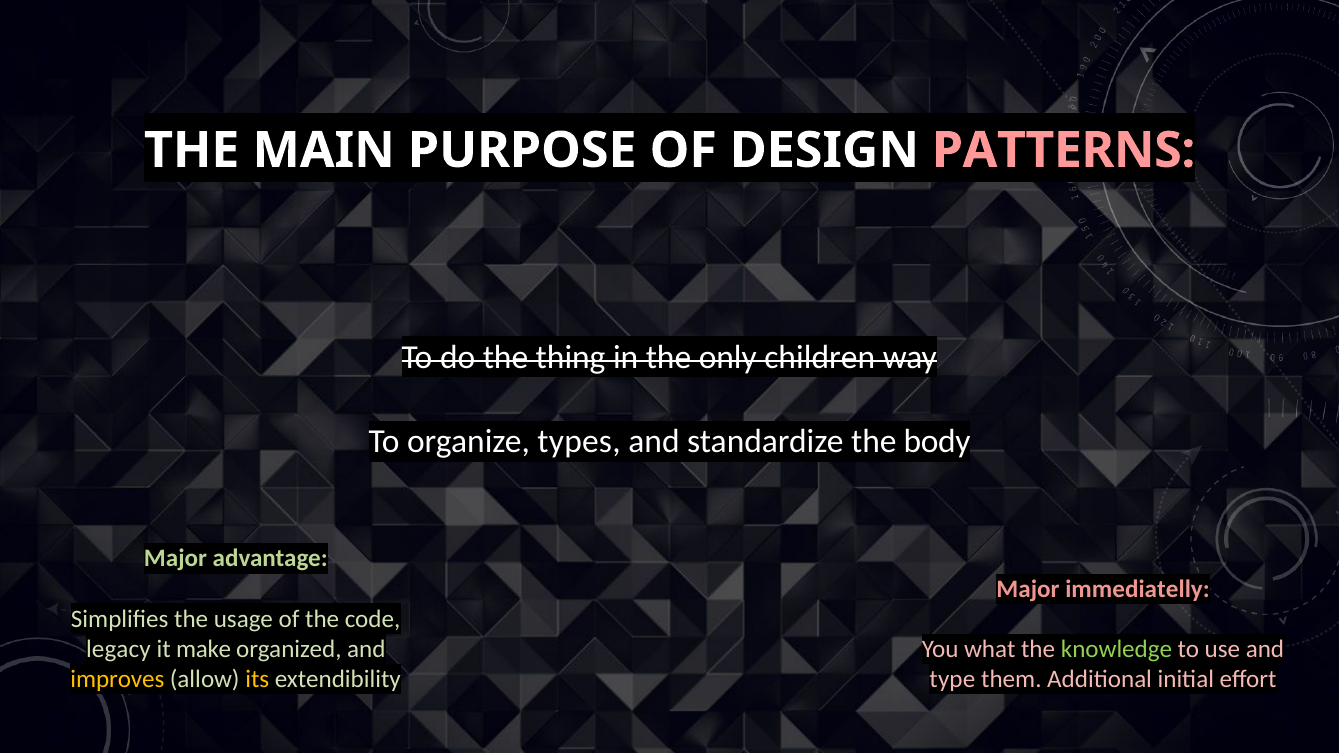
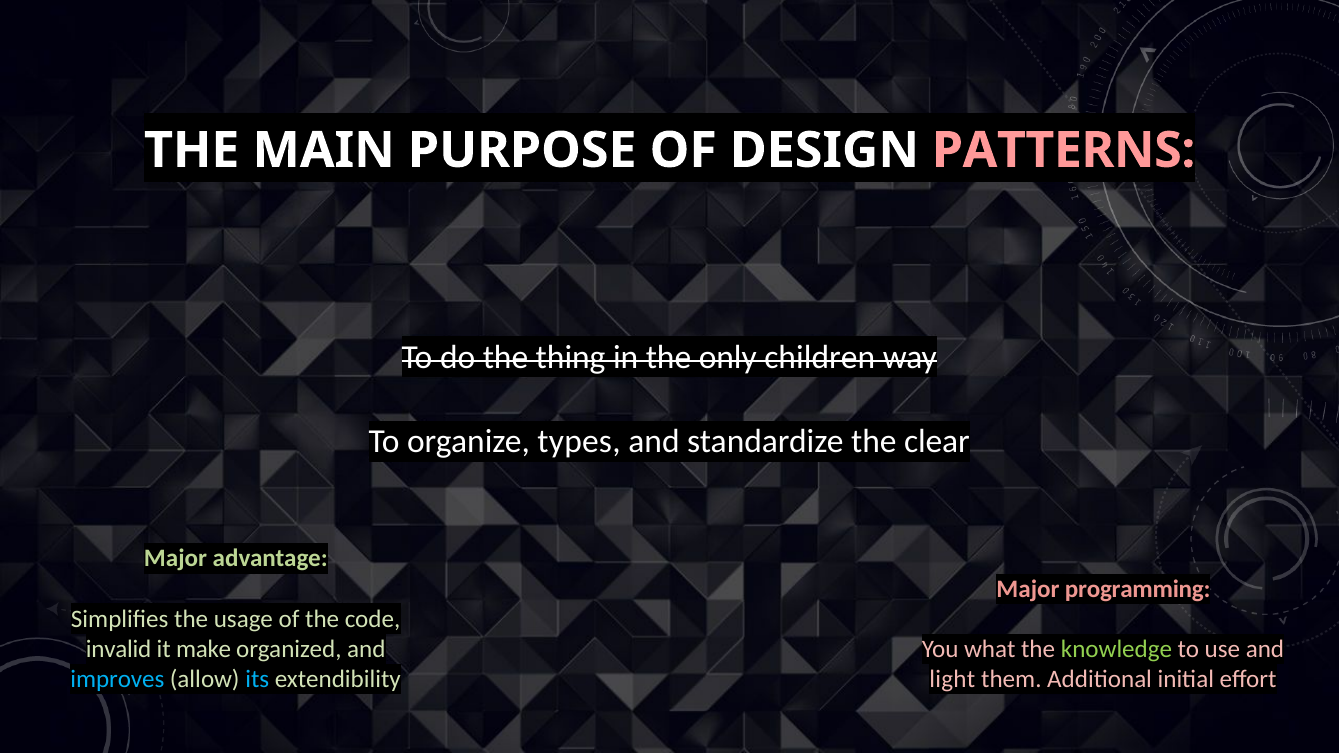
body: body -> clear (937, 442)
immediatelly: immediatelly -> programming (1138, 589)
legacy: legacy -> invalid (119, 649)
improves colour: yellow -> light blue (117, 679)
its colour: yellow -> light blue (257, 679)
type: type -> light (952, 680)
